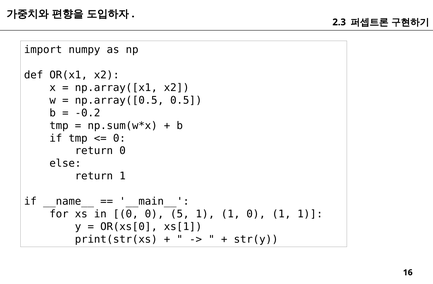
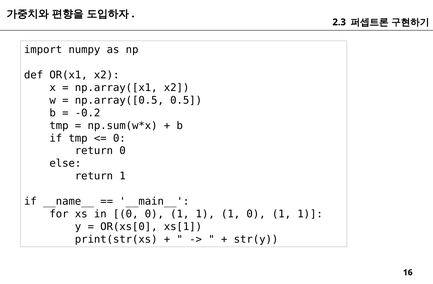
0 0 5: 5 -> 1 (180, 214)
